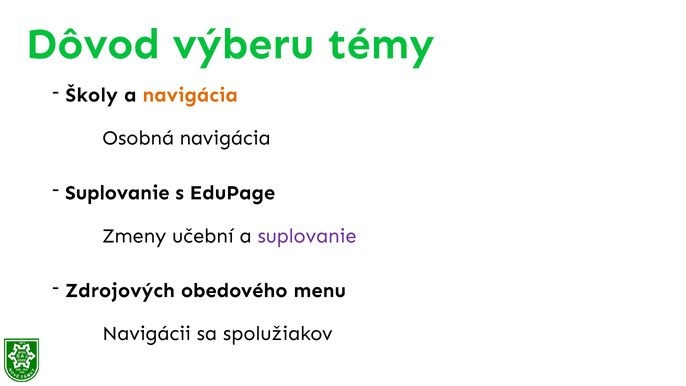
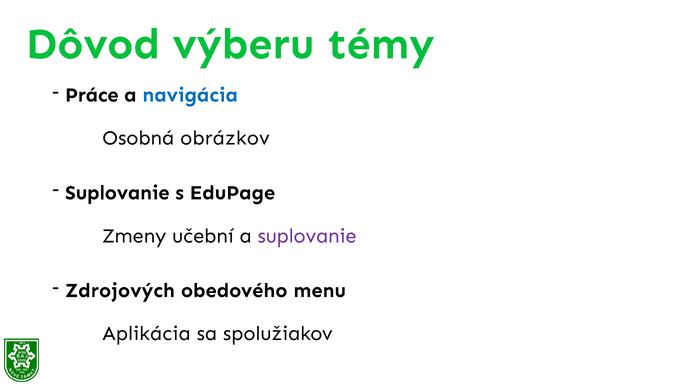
Školy: Školy -> Práce (92, 95)
navigácia colour: orange -> blue (190, 95)
Osobná navigácia: navigácia -> obrázkov (225, 138)
Navigácii: Navigácii -> Aplikácia (147, 334)
